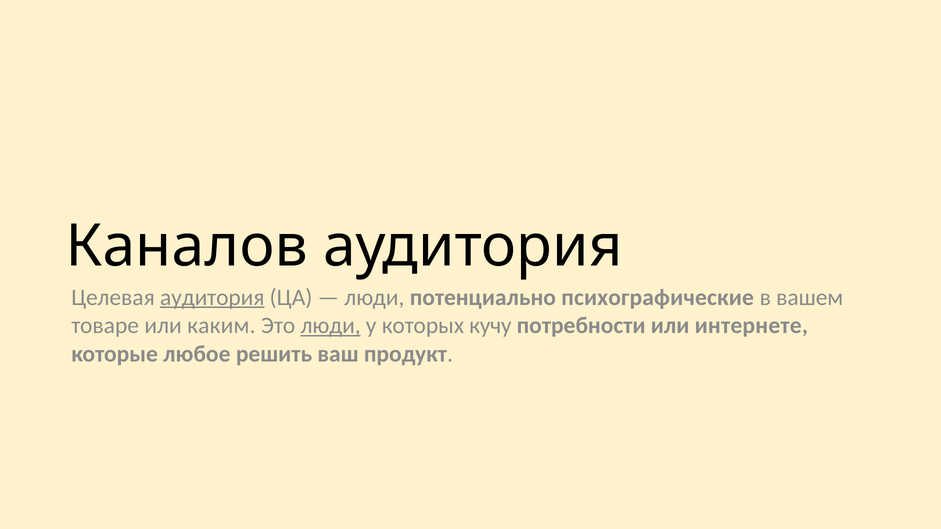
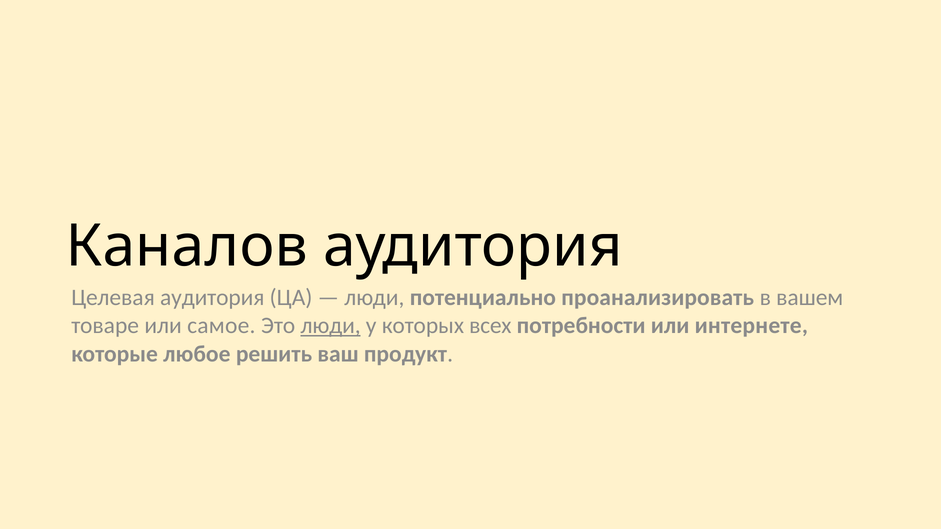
аудитория underline: present -> none (212, 298)
психографические: психографические -> проанализировать (658, 298)
каким: каким -> самое (221, 326)
кучу: кучу -> всех (490, 326)
